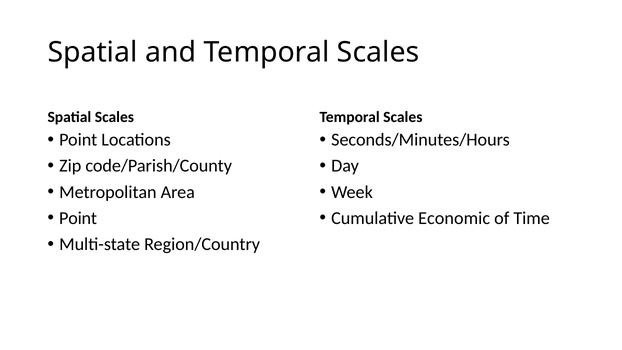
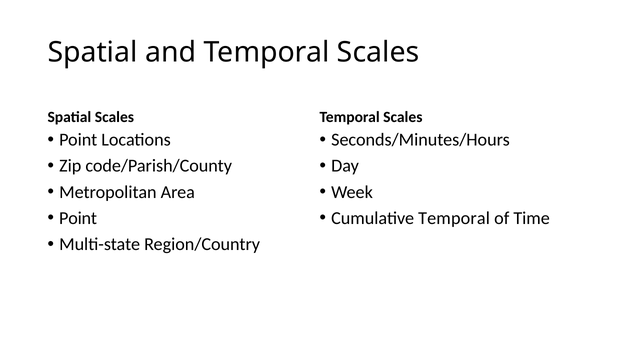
Cumulative Economic: Economic -> Temporal (454, 218)
